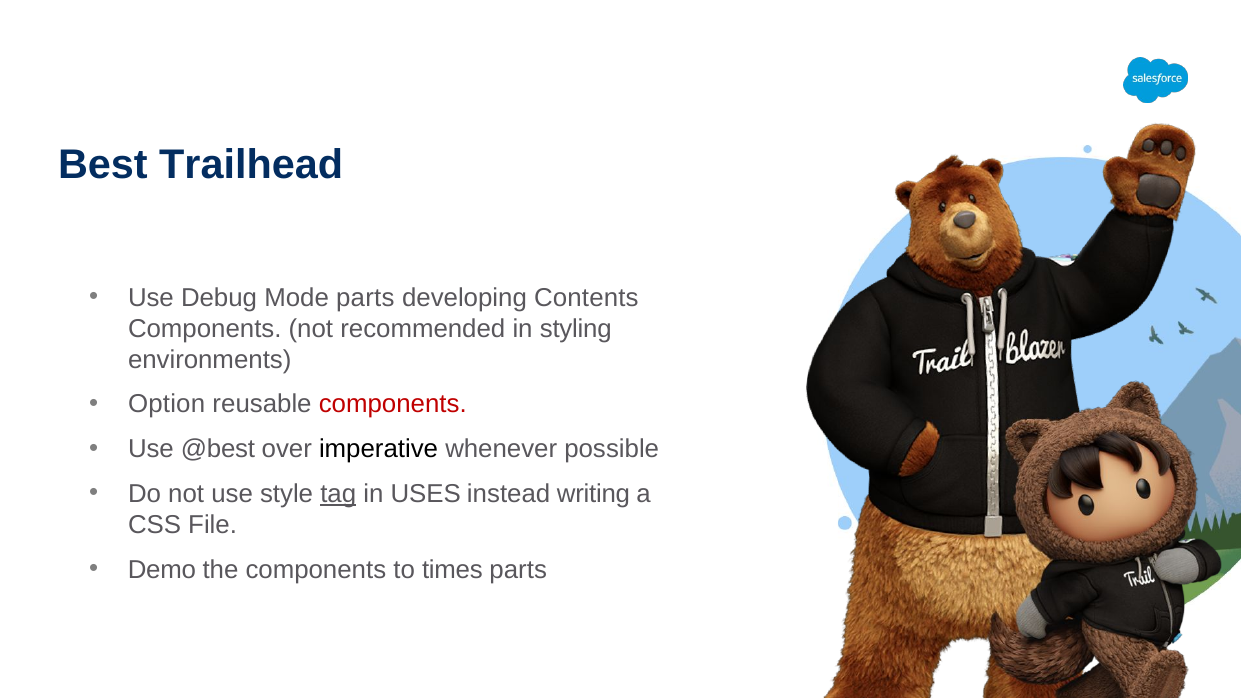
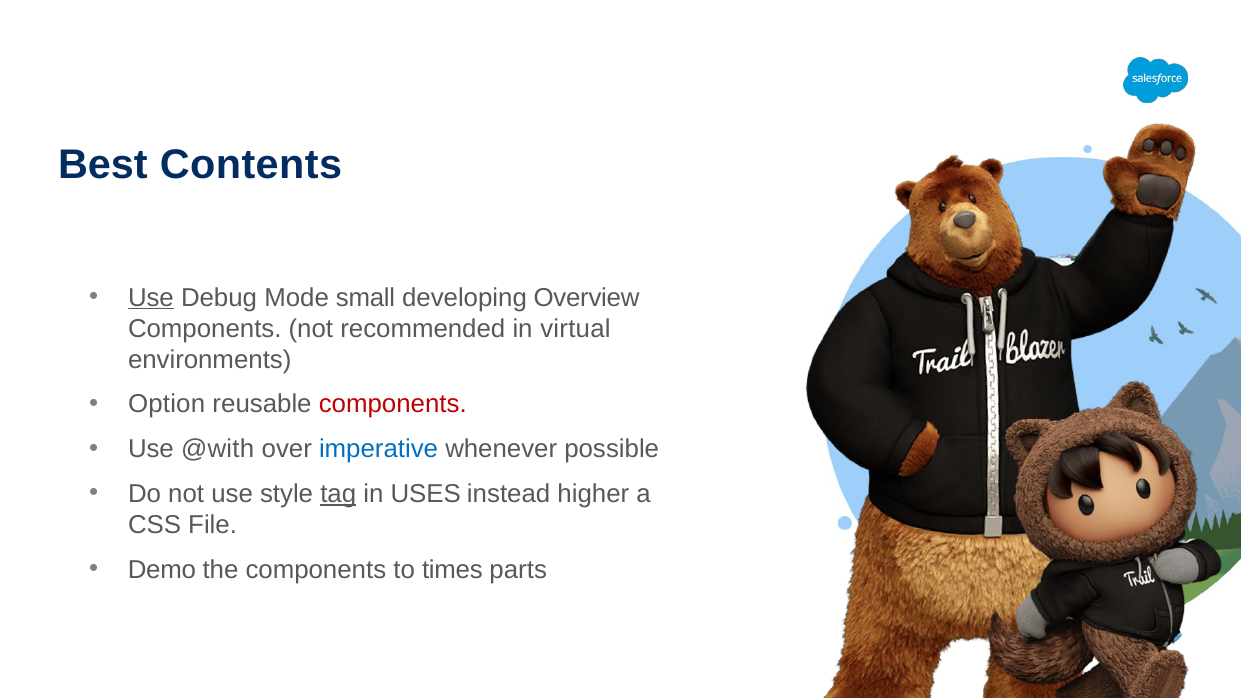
Trailhead: Trailhead -> Contents (251, 165)
Use underline: none -> present (151, 298)
Mode parts: parts -> small (366, 298)
Contents: Contents -> Overview (587, 298)
styling: styling -> virtual (575, 329)
@best: @best -> @with (218, 449)
imperative colour: black -> blue (379, 449)
writing: writing -> higher (593, 494)
